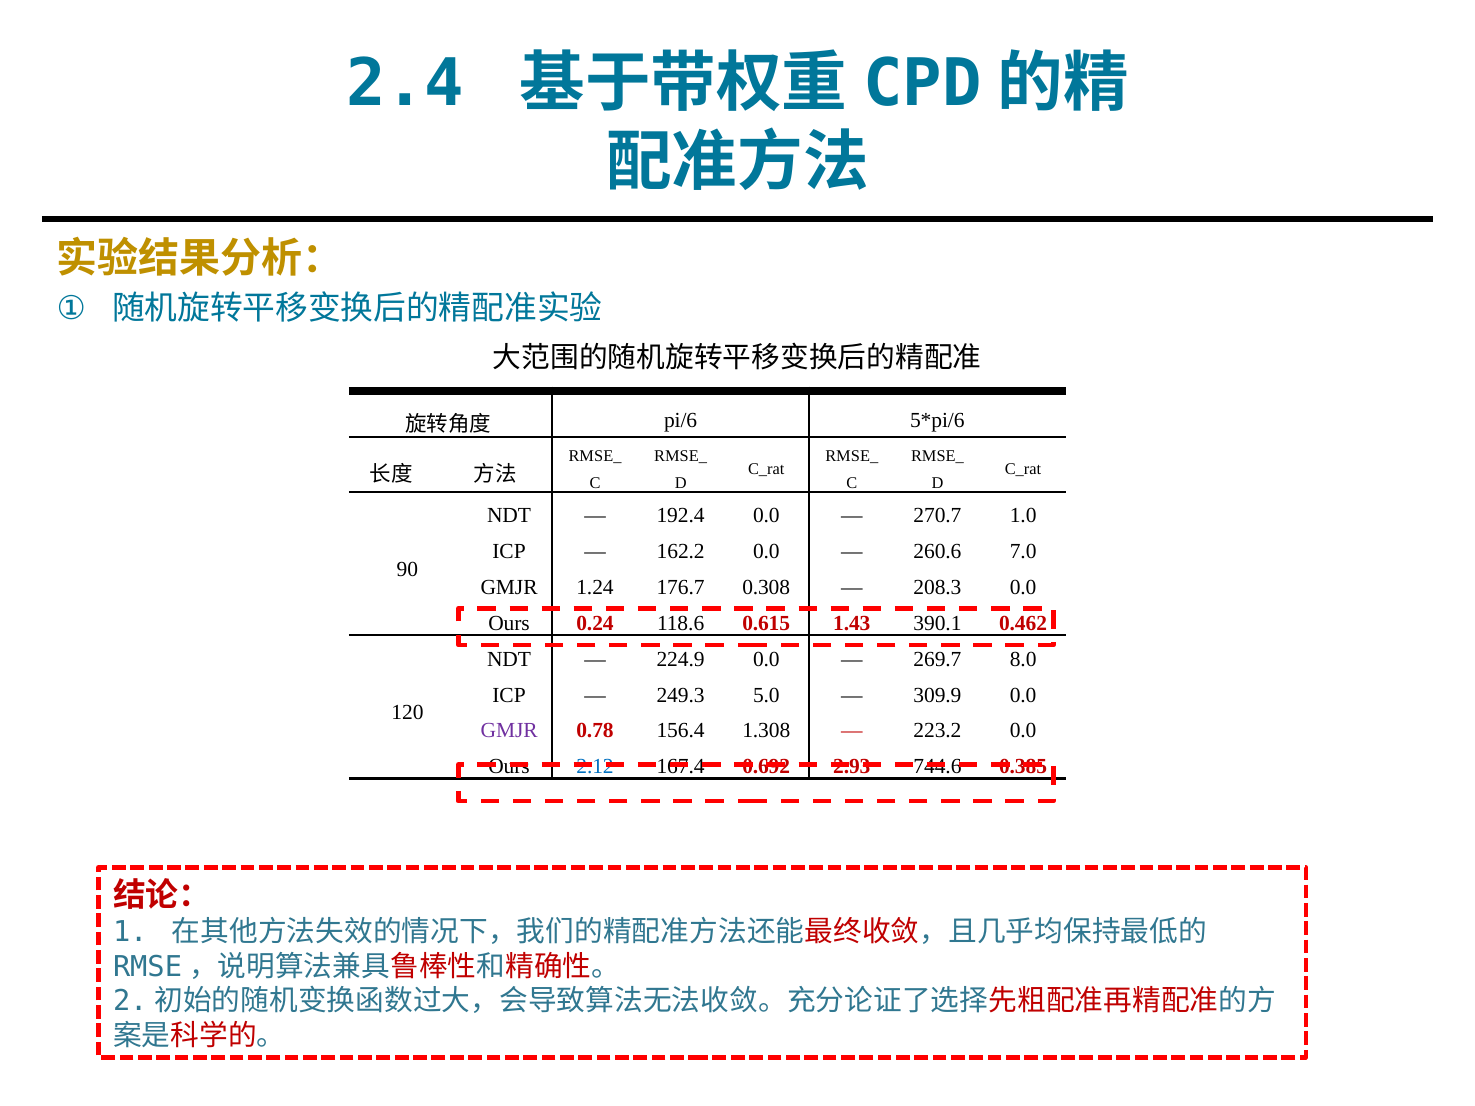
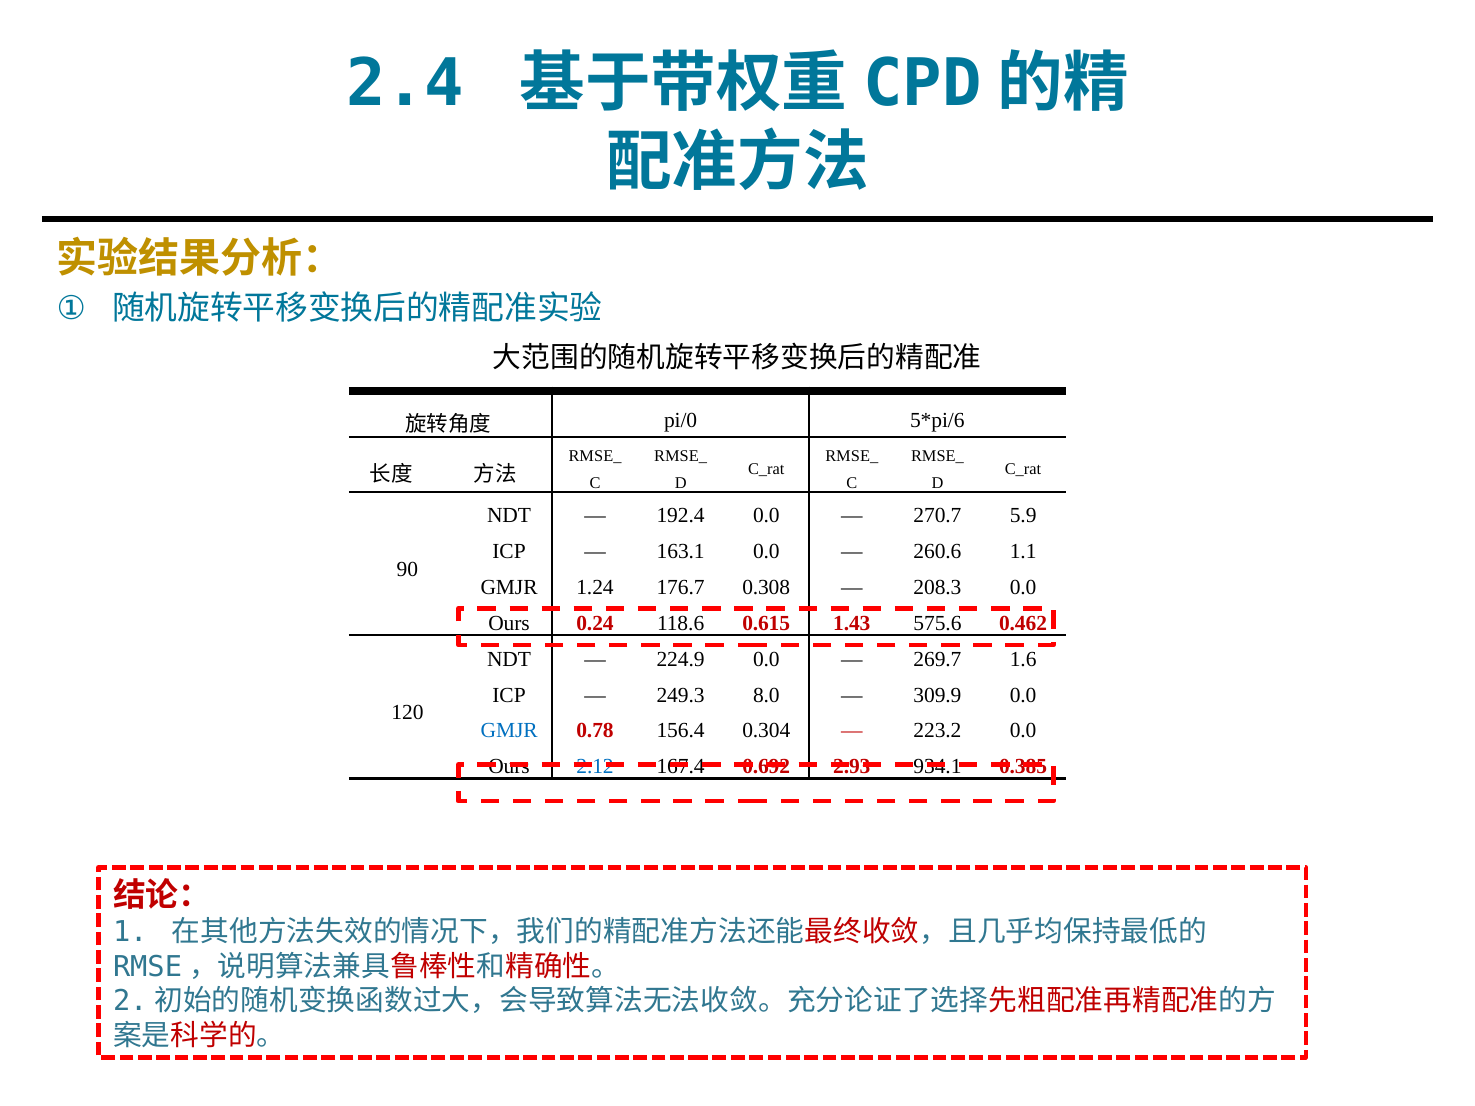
pi/6: pi/6 -> pi/0 (681, 420)
1.0: 1.0 -> 5.9 (1023, 516)
162.2: 162.2 -> 163.1 (681, 552)
7.0: 7.0 -> 1.1 (1023, 552)
390.1: 390.1 -> 575.6 (937, 623)
8.0: 8.0 -> 1.6 (1023, 659)
5.0: 5.0 -> 8.0 (766, 695)
GMJR colour: purple -> blue (509, 731)
1.308: 1.308 -> 0.304 (766, 731)
744.6: 744.6 -> 934.1 (937, 767)
